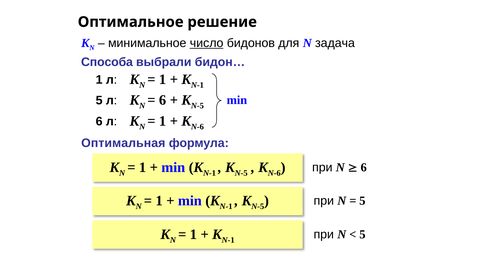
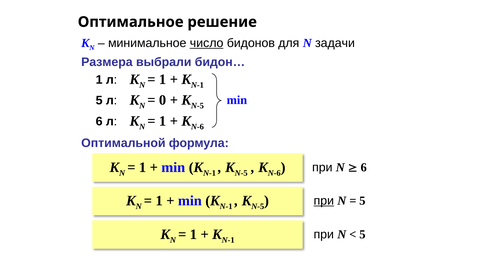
задача: задача -> задачи (335, 43)
Способа: Способа -> Размера (107, 62)
6: 6 -> 0 (163, 100)
Оптимальная: Оптимальная -> Оптимальной (123, 143)
при underline: none -> present (324, 200)
